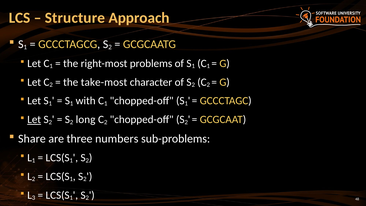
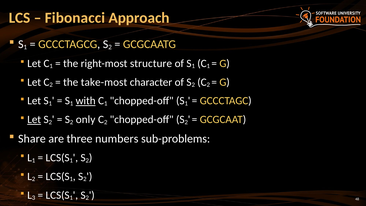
Structure: Structure -> Fibonacci (75, 18)
problems: problems -> structure (151, 63)
with underline: none -> present (86, 101)
long: long -> only (86, 120)
